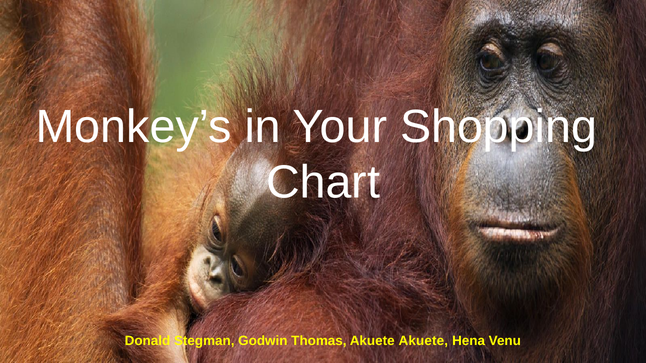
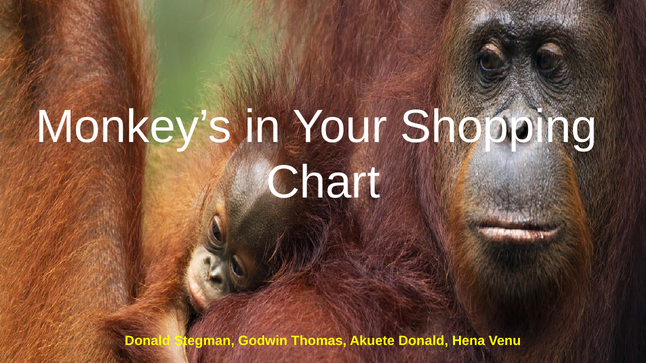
Akuete Akuete: Akuete -> Donald (423, 341)
